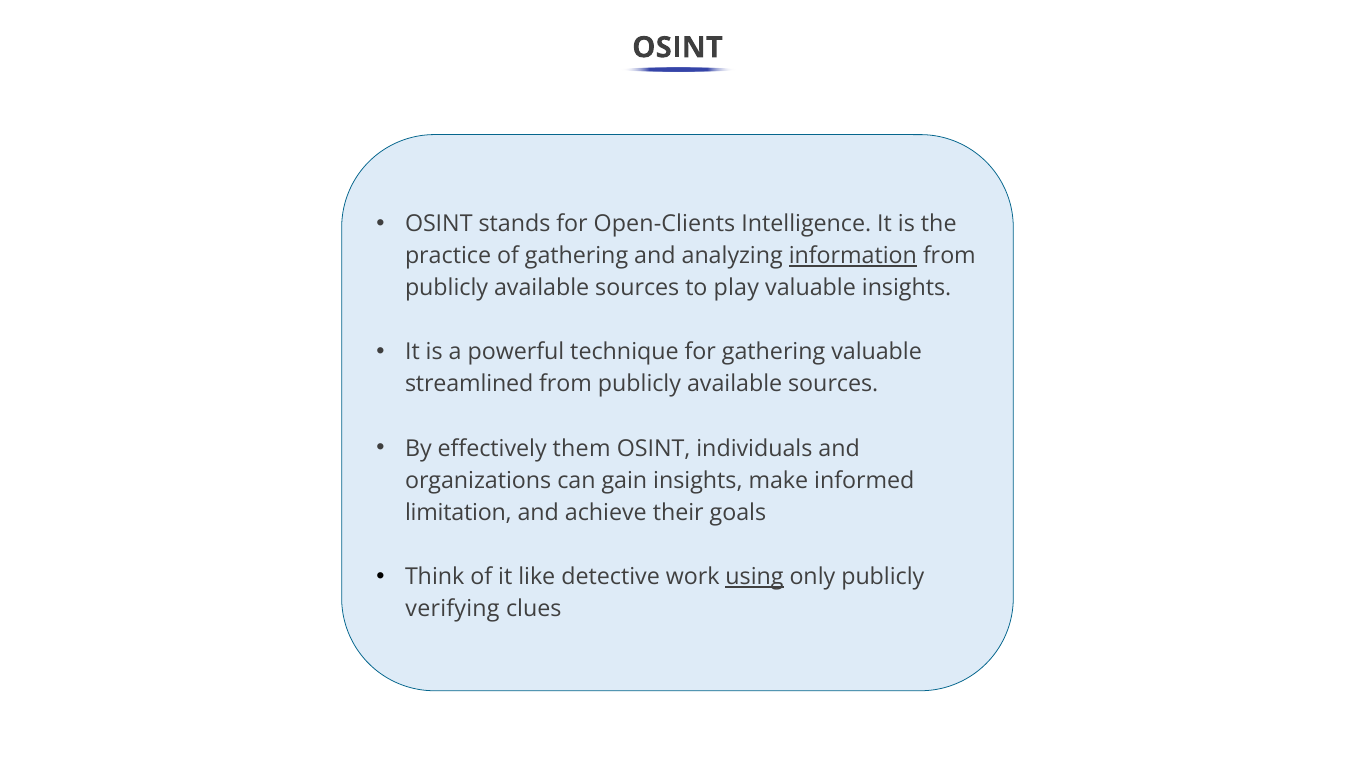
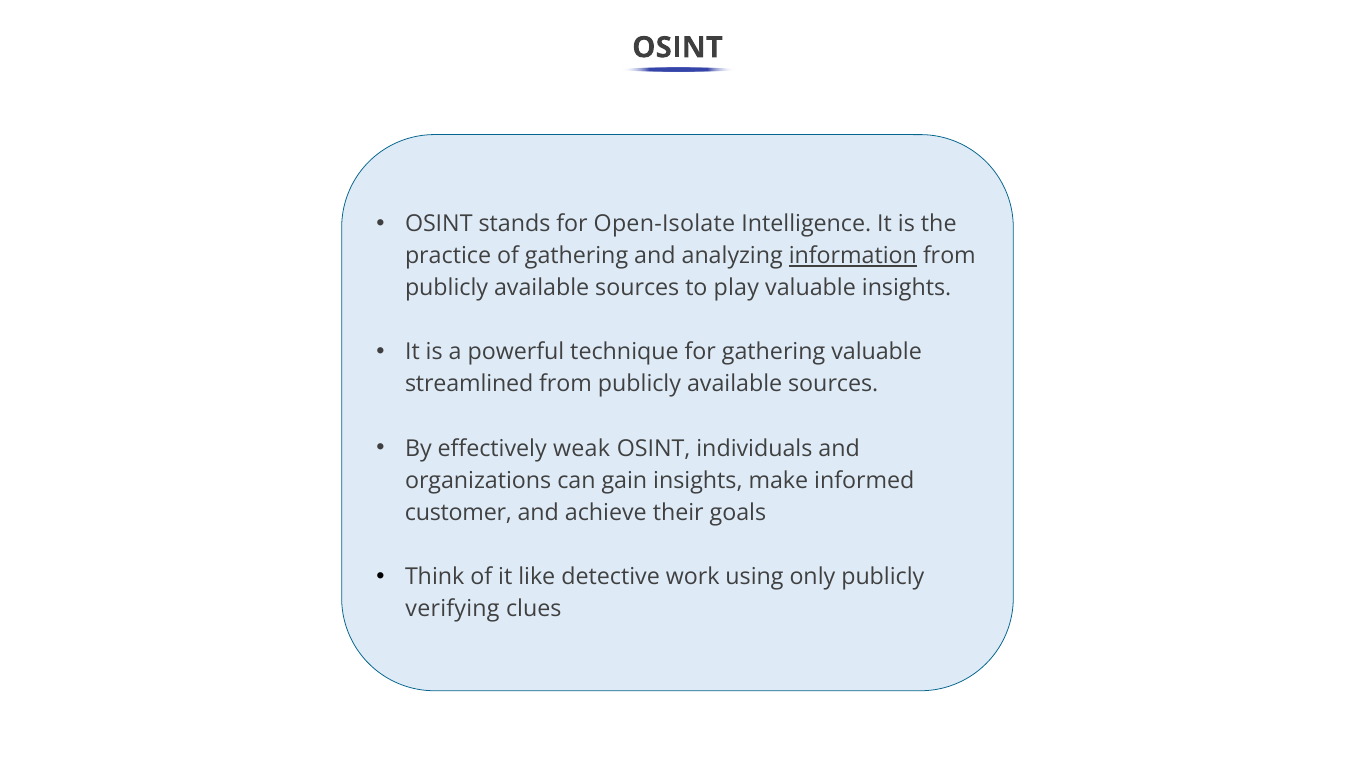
Open-Clients: Open-Clients -> Open-Isolate (664, 224)
them: them -> weak (582, 449)
limitation: limitation -> customer (458, 513)
using underline: present -> none (754, 577)
